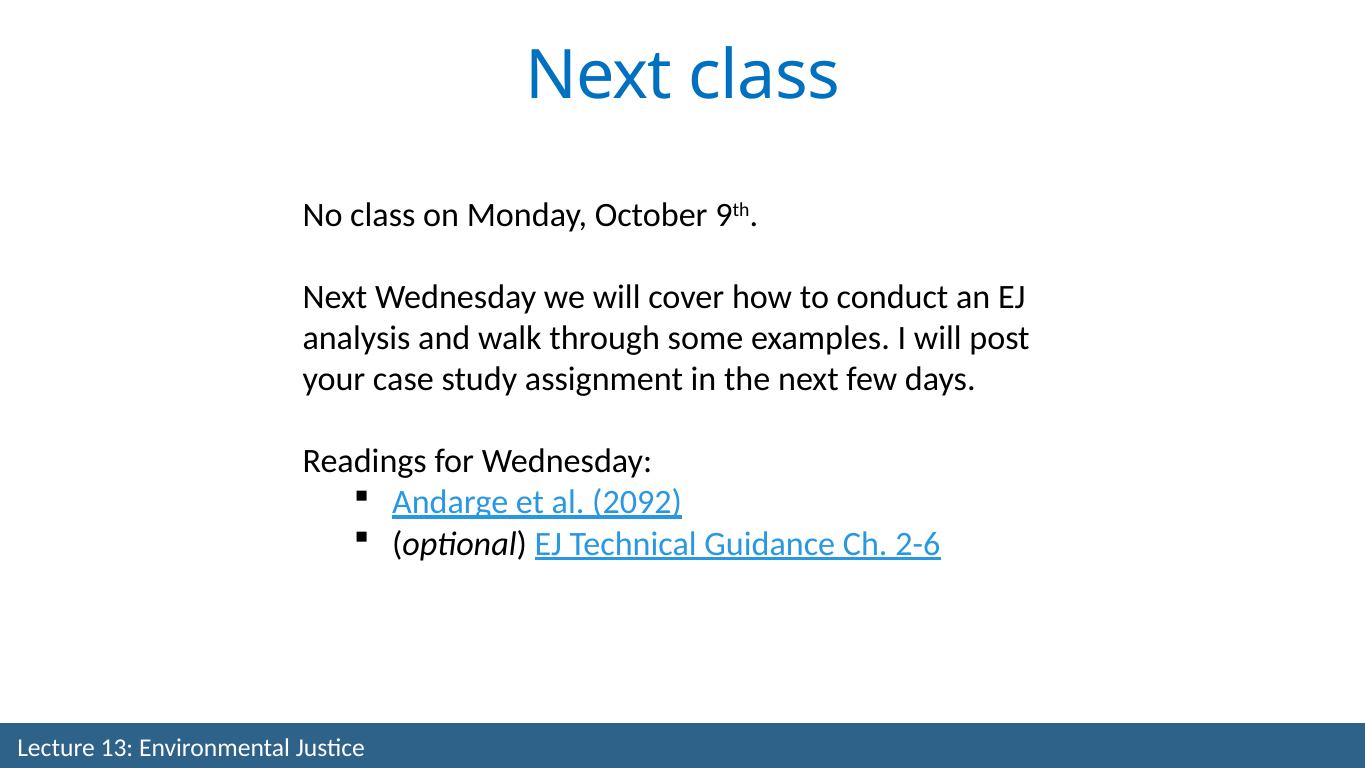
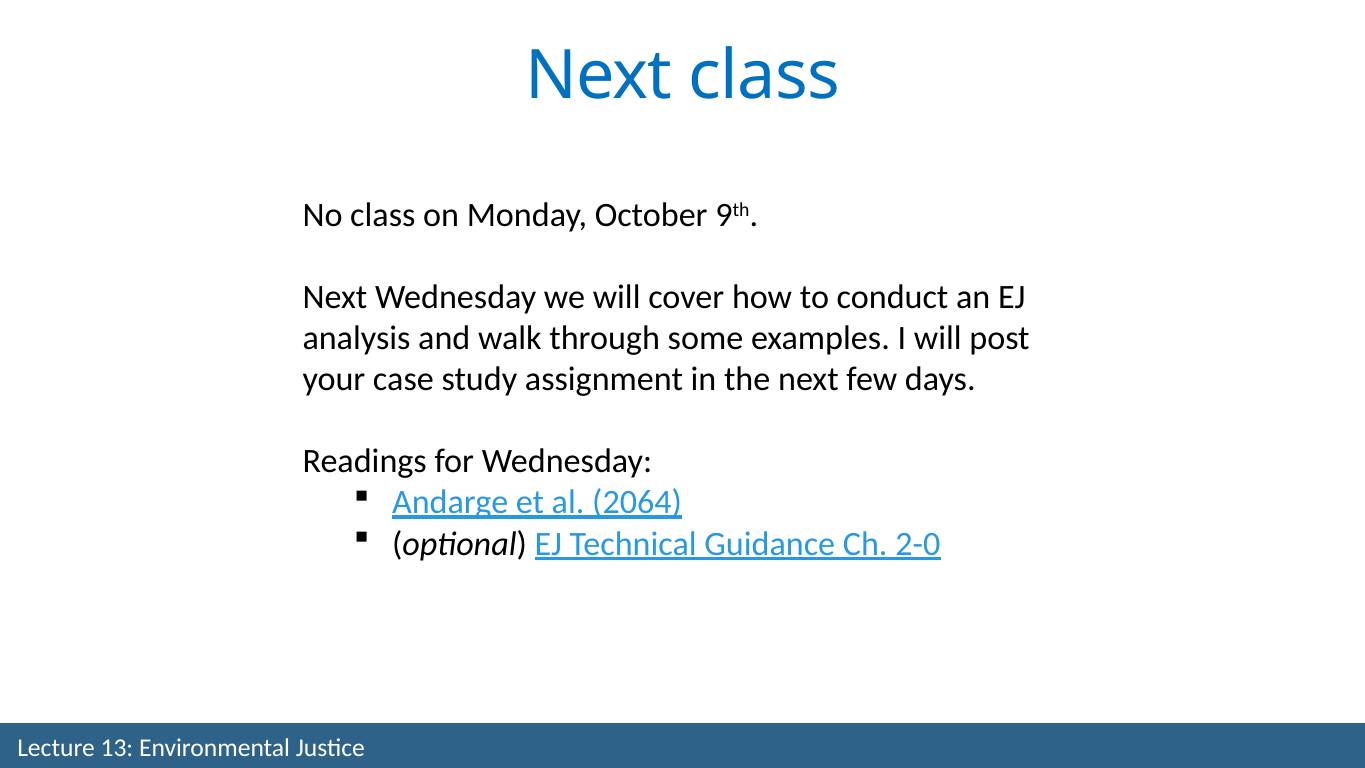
2092: 2092 -> 2064 (637, 502)
2-6: 2-6 -> 2-0 (918, 544)
